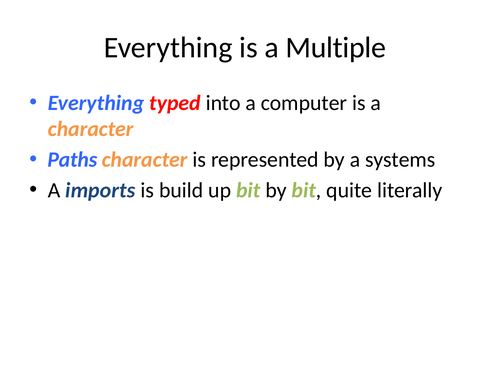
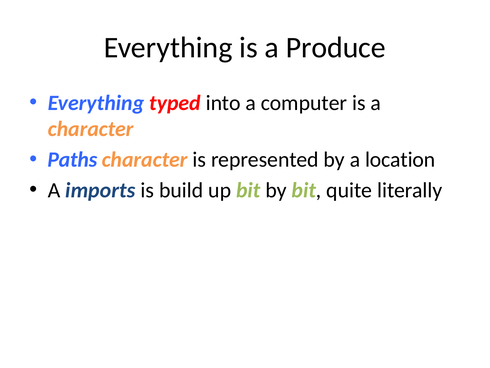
Multiple: Multiple -> Produce (336, 47)
systems: systems -> location (400, 159)
